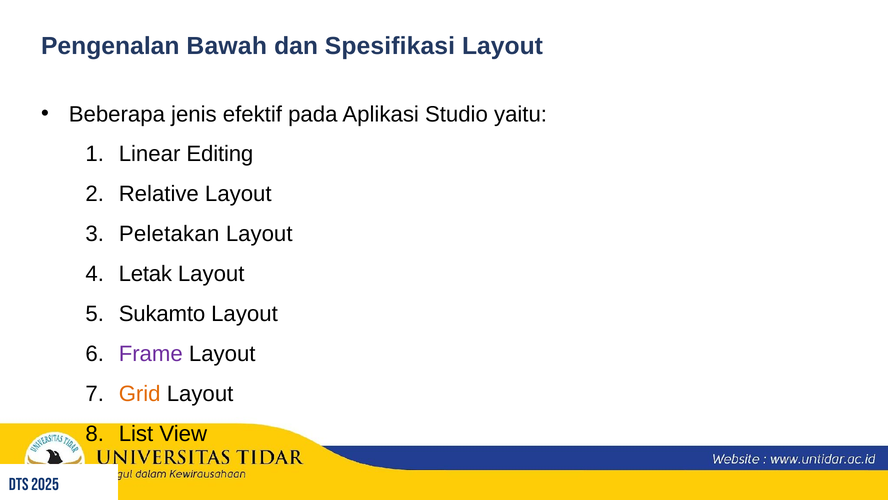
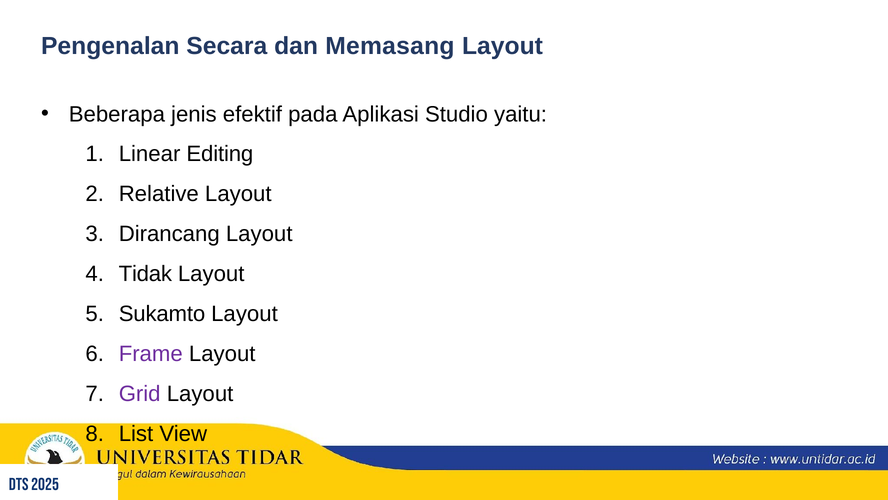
Bawah: Bawah -> Secara (227, 46)
Spesifikasi: Spesifikasi -> Memasang (390, 46)
Peletakan: Peletakan -> Dirancang (169, 234)
Letak: Letak -> Tidak (145, 274)
Grid colour: orange -> purple (140, 394)
